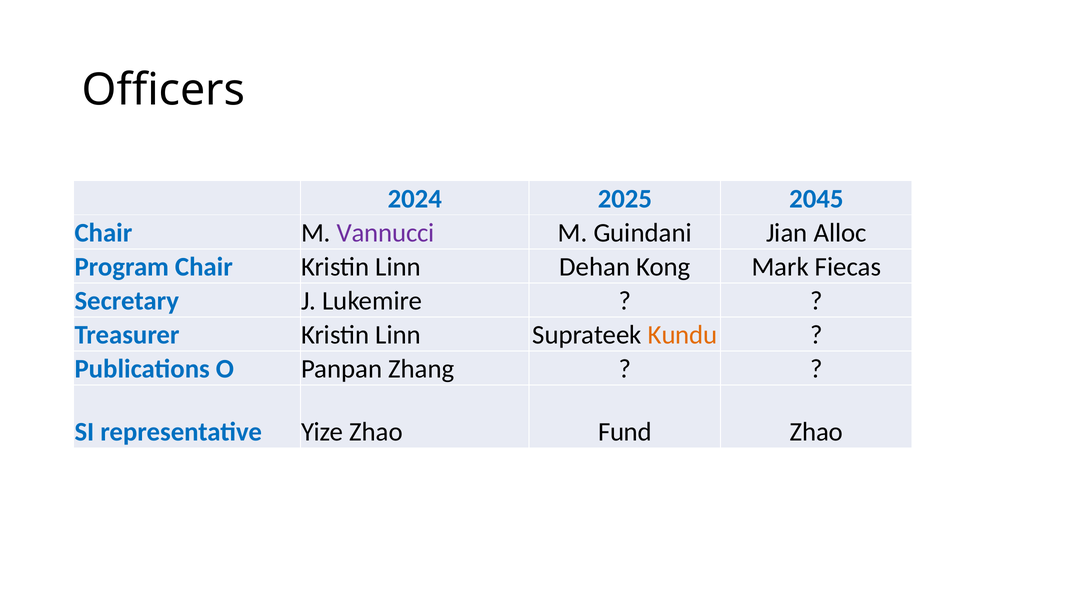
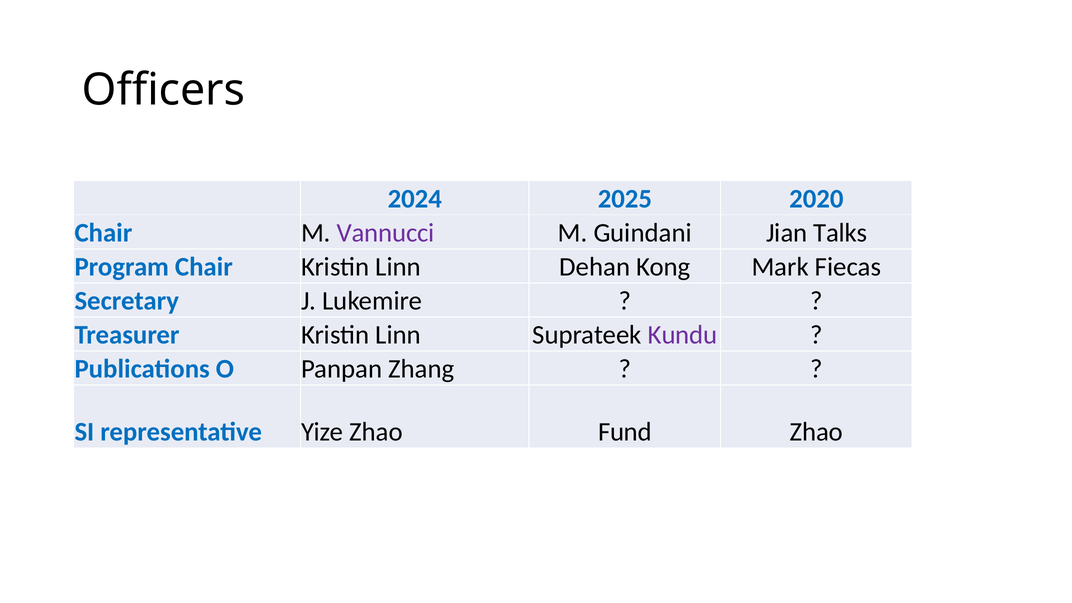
2045: 2045 -> 2020 (816, 199)
Alloc: Alloc -> Talks (840, 233)
Kundu colour: orange -> purple (683, 335)
